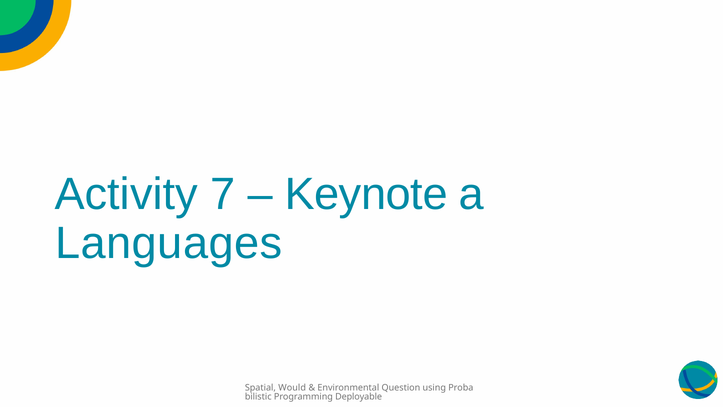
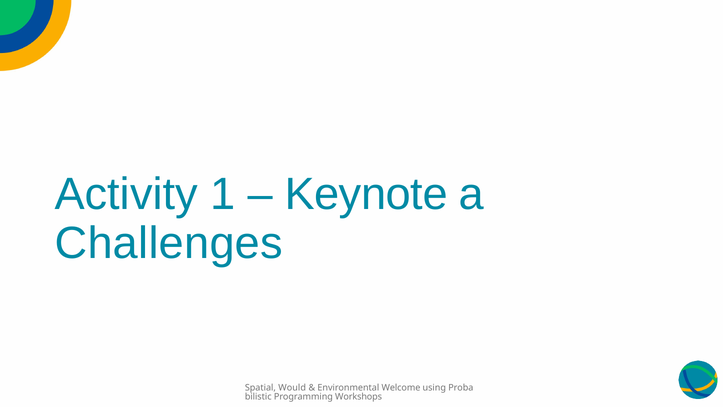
7: 7 -> 1 (223, 194)
Languages: Languages -> Challenges (169, 243)
Question: Question -> Welcome (401, 388)
Deployable: Deployable -> Workshops (359, 397)
